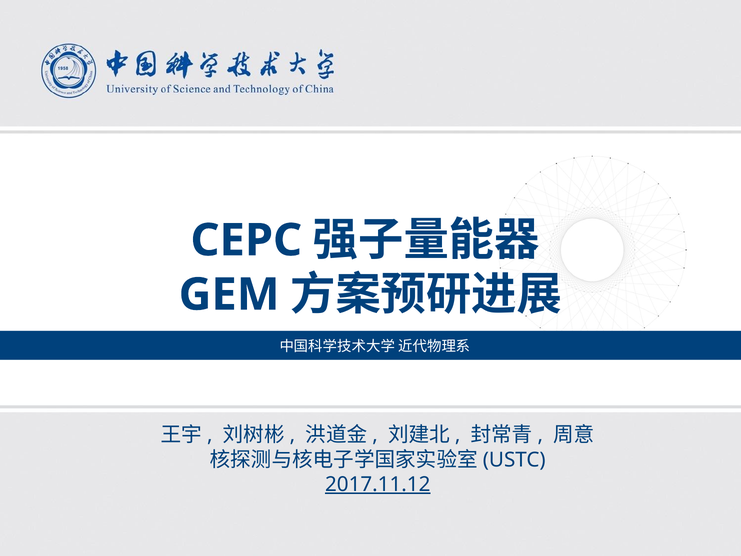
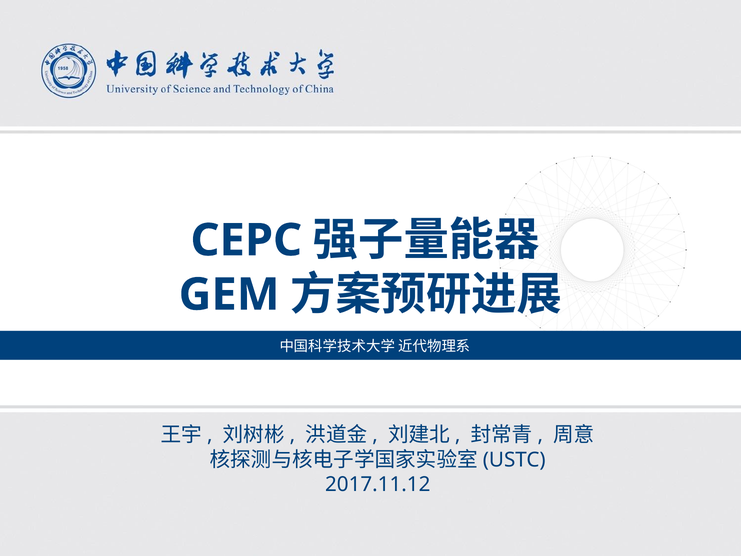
2017.11.12 underline: present -> none (378, 484)
